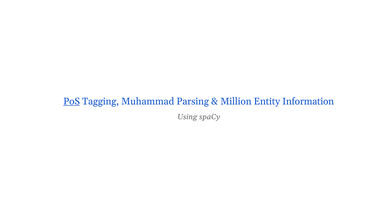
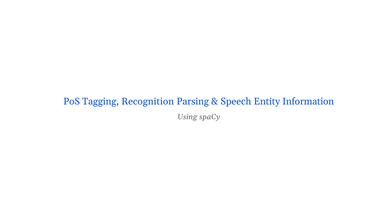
PoS underline: present -> none (72, 101)
Muhammad: Muhammad -> Recognition (148, 101)
Million: Million -> Speech (236, 101)
